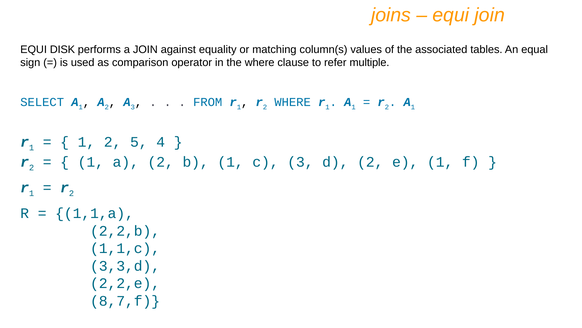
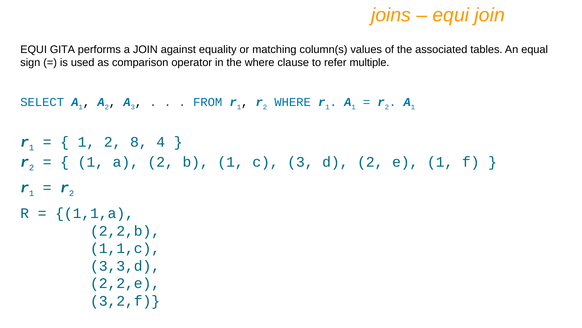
DISK: DISK -> GITA (62, 49)
5: 5 -> 8 (139, 142)
8,7,f: 8,7,f -> 3,2,f (125, 300)
